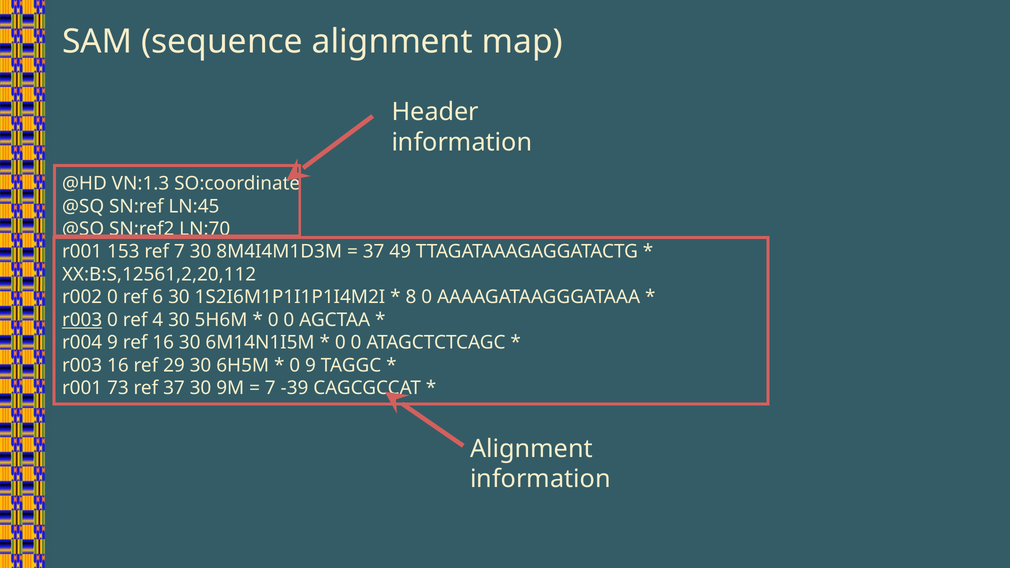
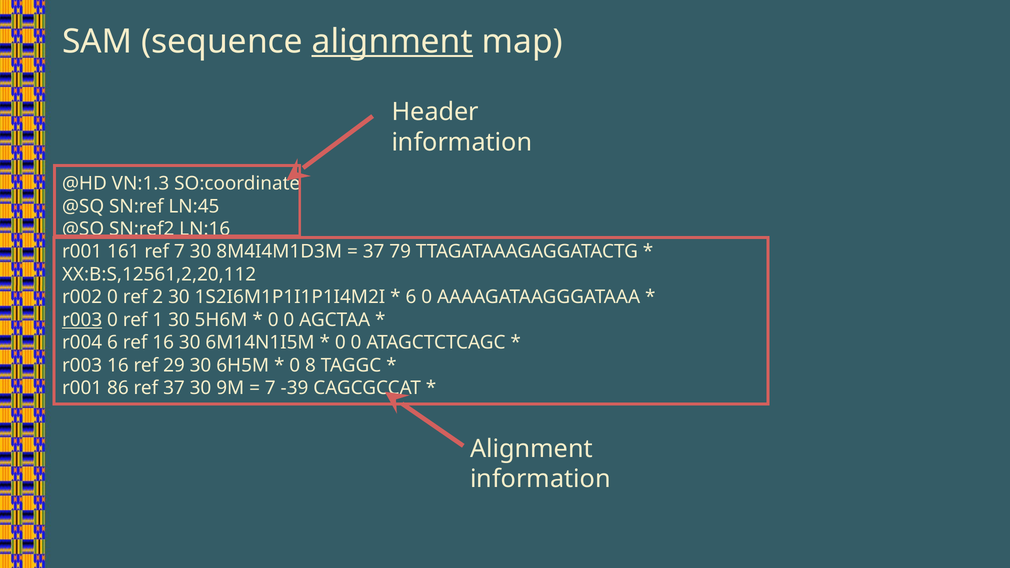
alignment underline: none -> present (392, 42)
LN:70: LN:70 -> LN:16 (205, 229)
153: 153 -> 161 (123, 252)
49: 49 -> 79 (400, 252)
6: 6 -> 2 (158, 297)
8: 8 -> 6 (411, 297)
4: 4 -> 1 (158, 320)
r004 9: 9 -> 6 (113, 343)
0 9: 9 -> 8 (311, 365)
73: 73 -> 86 (118, 388)
